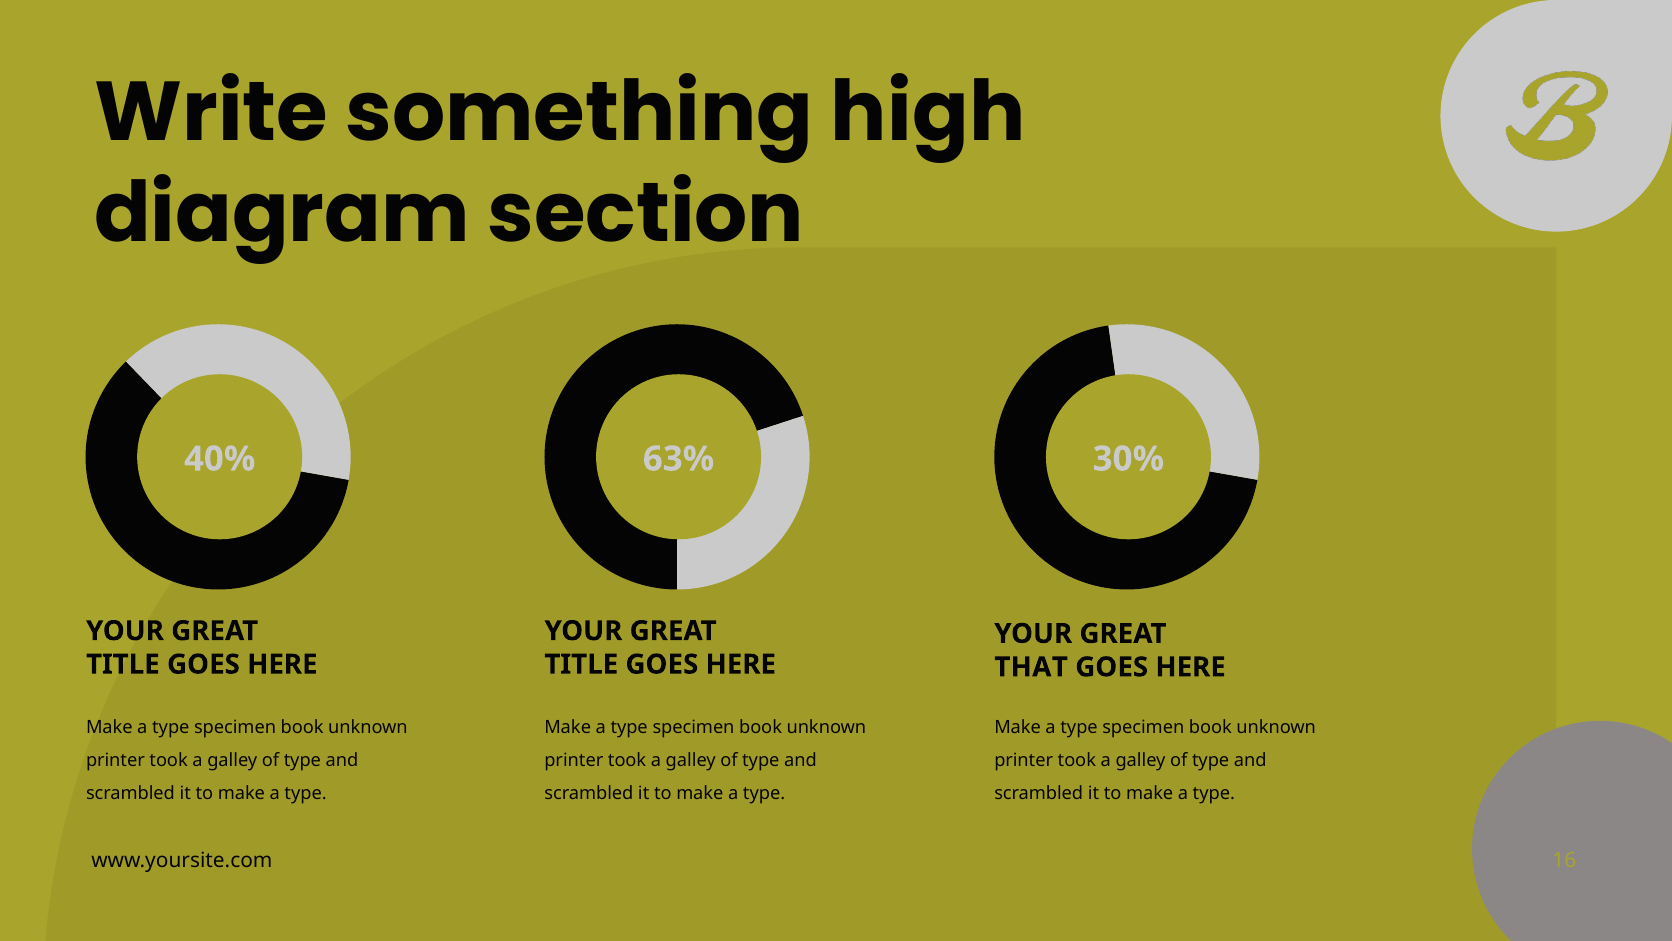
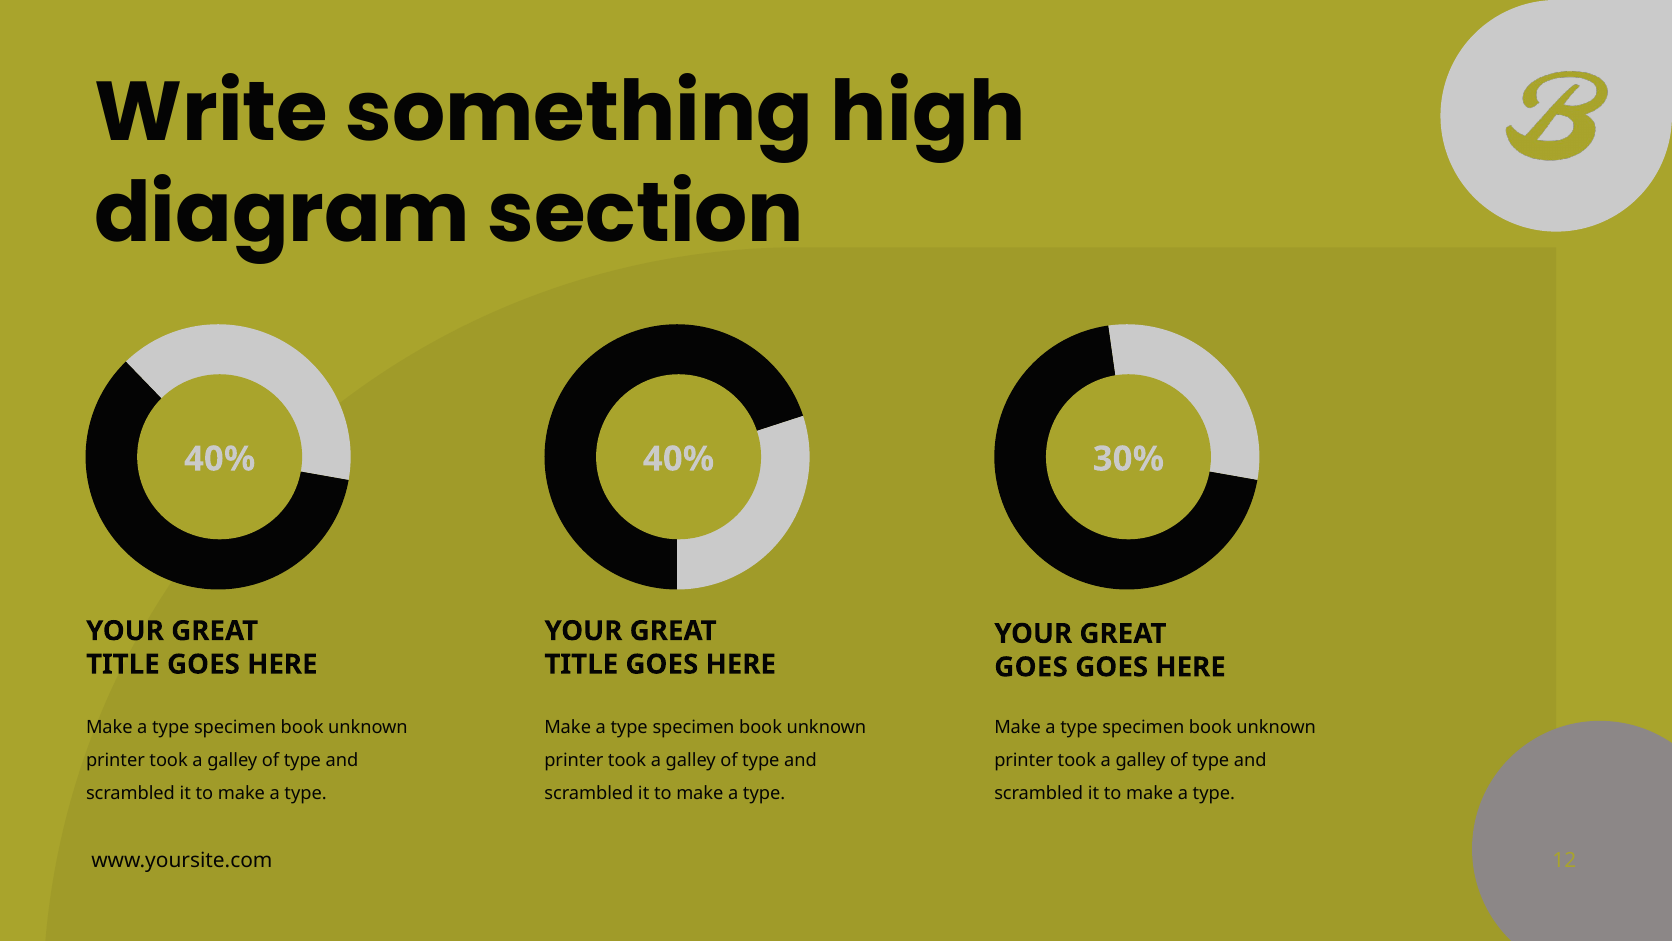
40% 63%: 63% -> 40% (679, 459)
THAT: THAT -> GOES (1031, 667)
16: 16 -> 12 (1564, 860)
